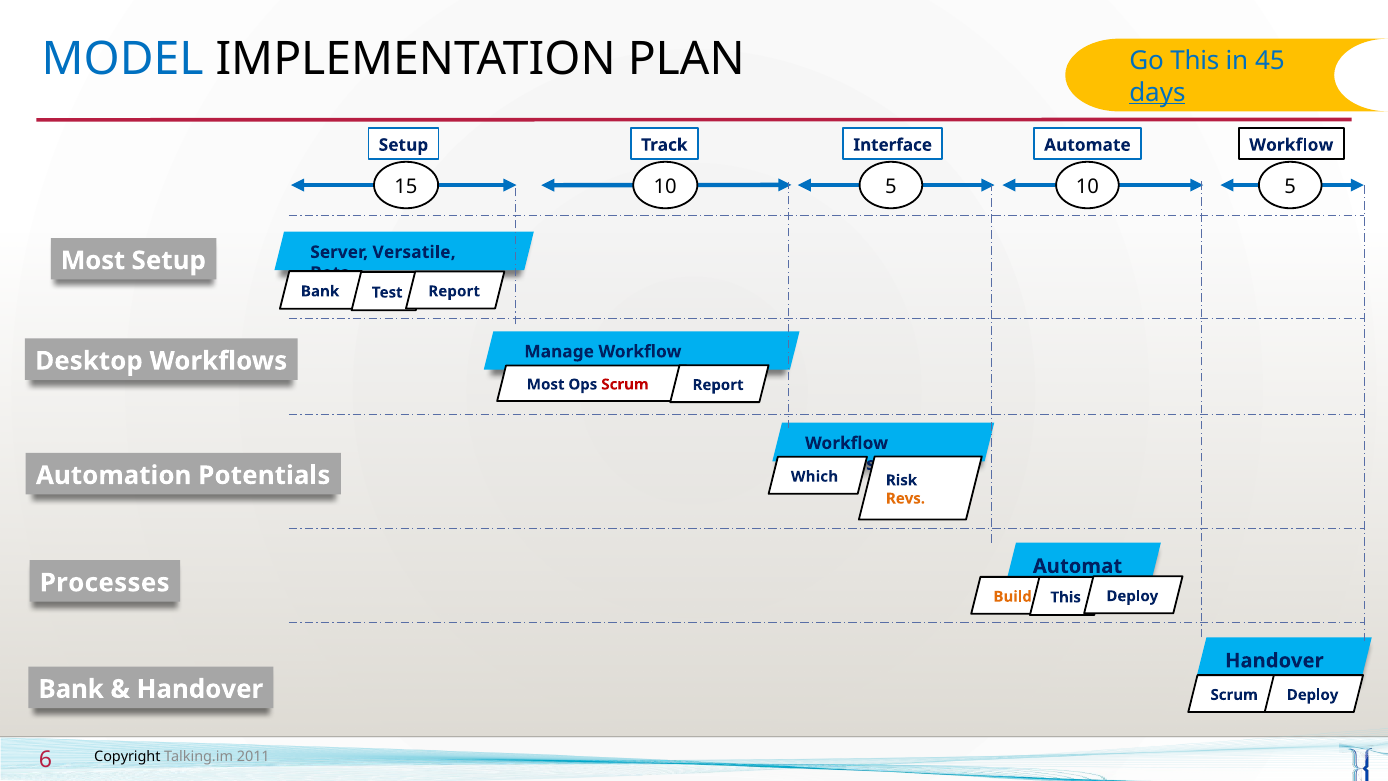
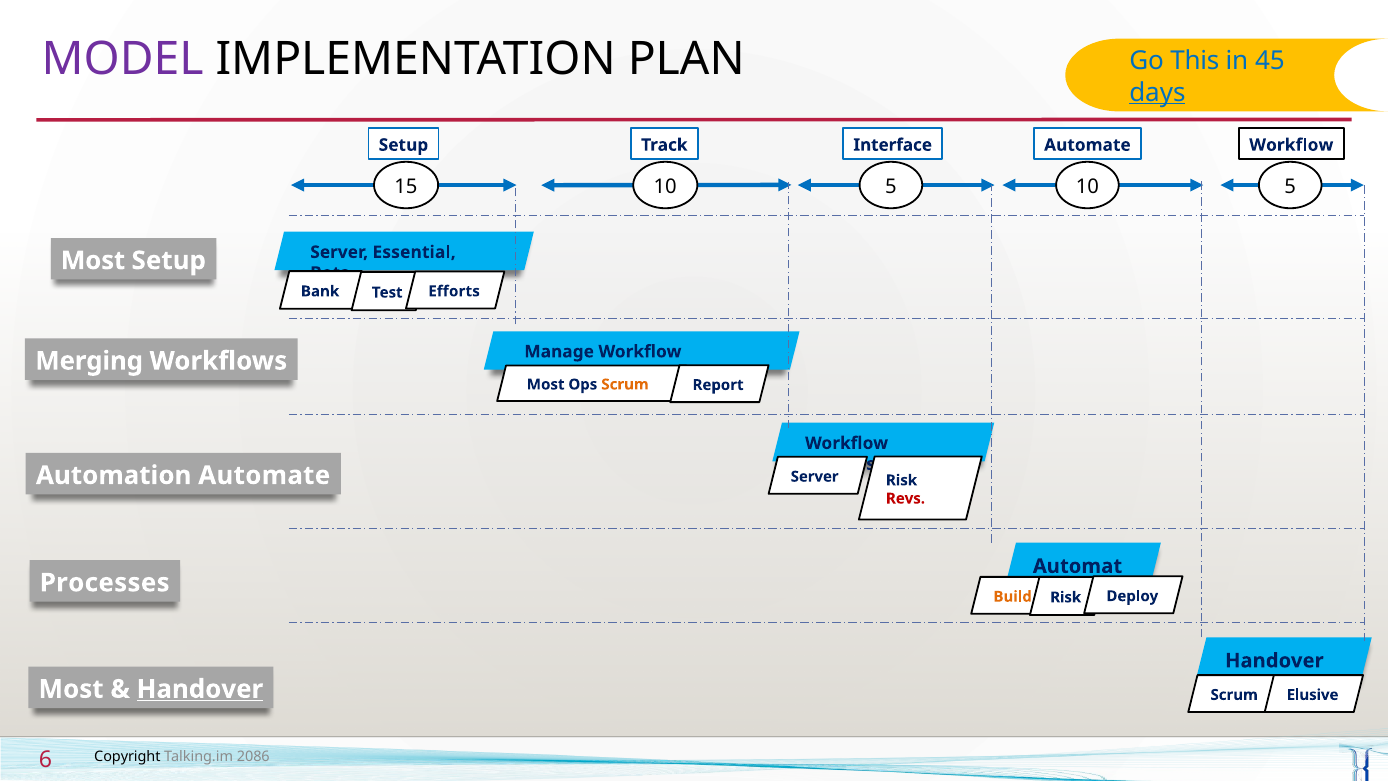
MODEL colour: blue -> purple (123, 59)
Versatile: Versatile -> Essential (414, 252)
Test Report: Report -> Efforts (454, 291)
Desktop: Desktop -> Merging (89, 361)
Scrum colour: red -> orange (625, 384)
Automation Potentials: Potentials -> Automate (264, 475)
Which: Which -> Server (815, 476)
Revs colour: orange -> red (905, 498)
This: This -> Risk (1066, 597)
Bank: Bank -> Most (71, 689)
Handover underline: none -> present (200, 689)
Scrum Deploy: Deploy -> Elusive (1313, 695)
2011: 2011 -> 2086 (253, 756)
